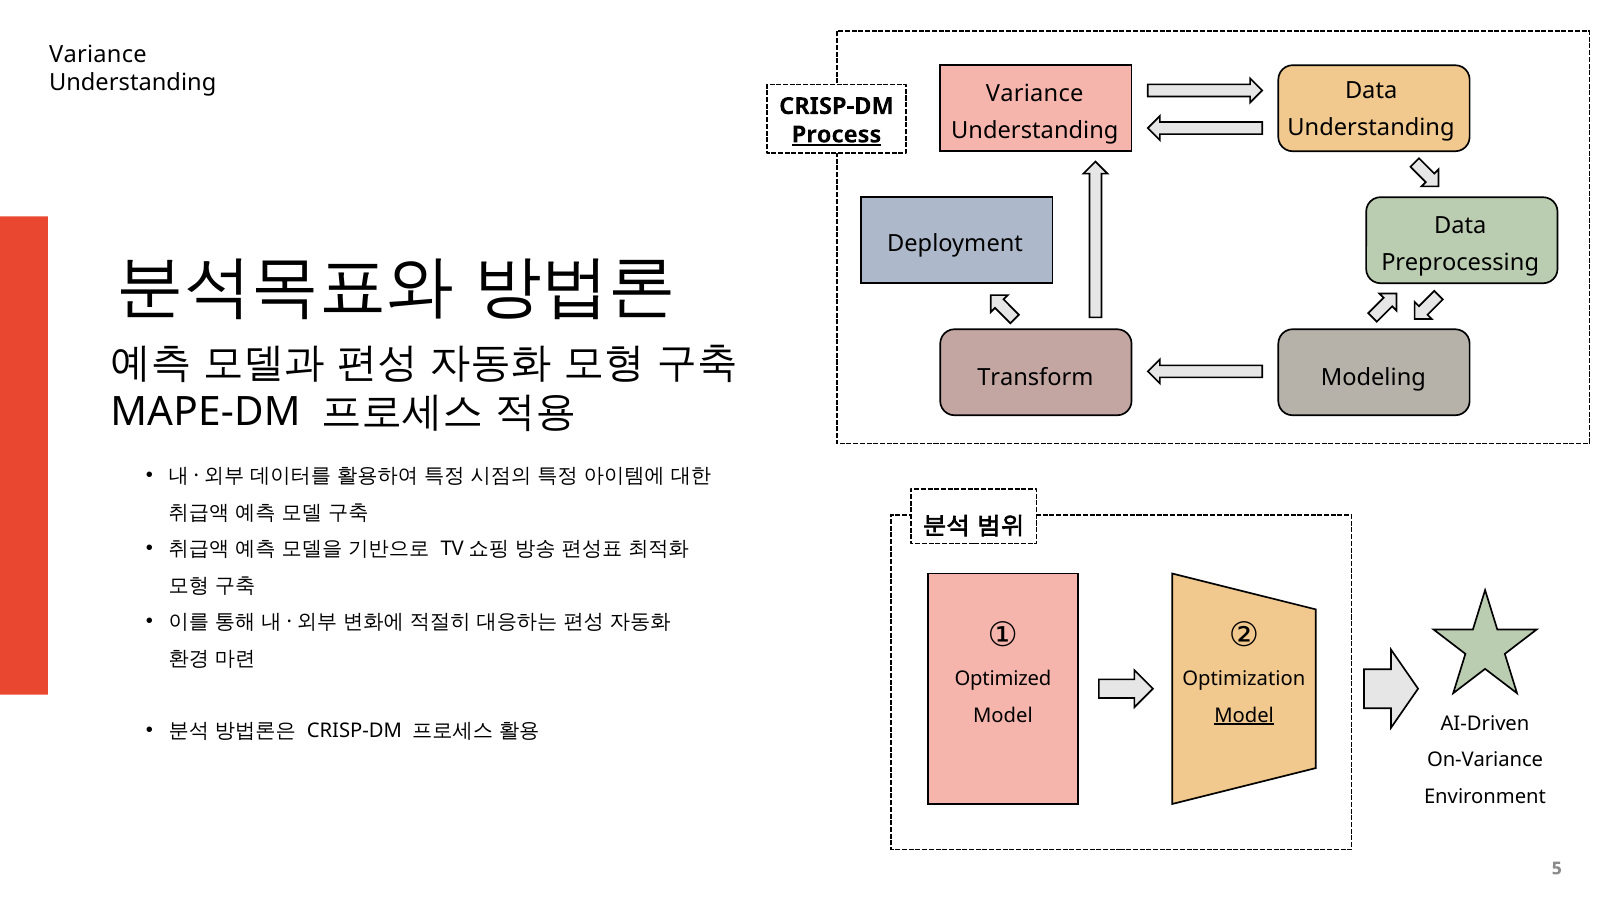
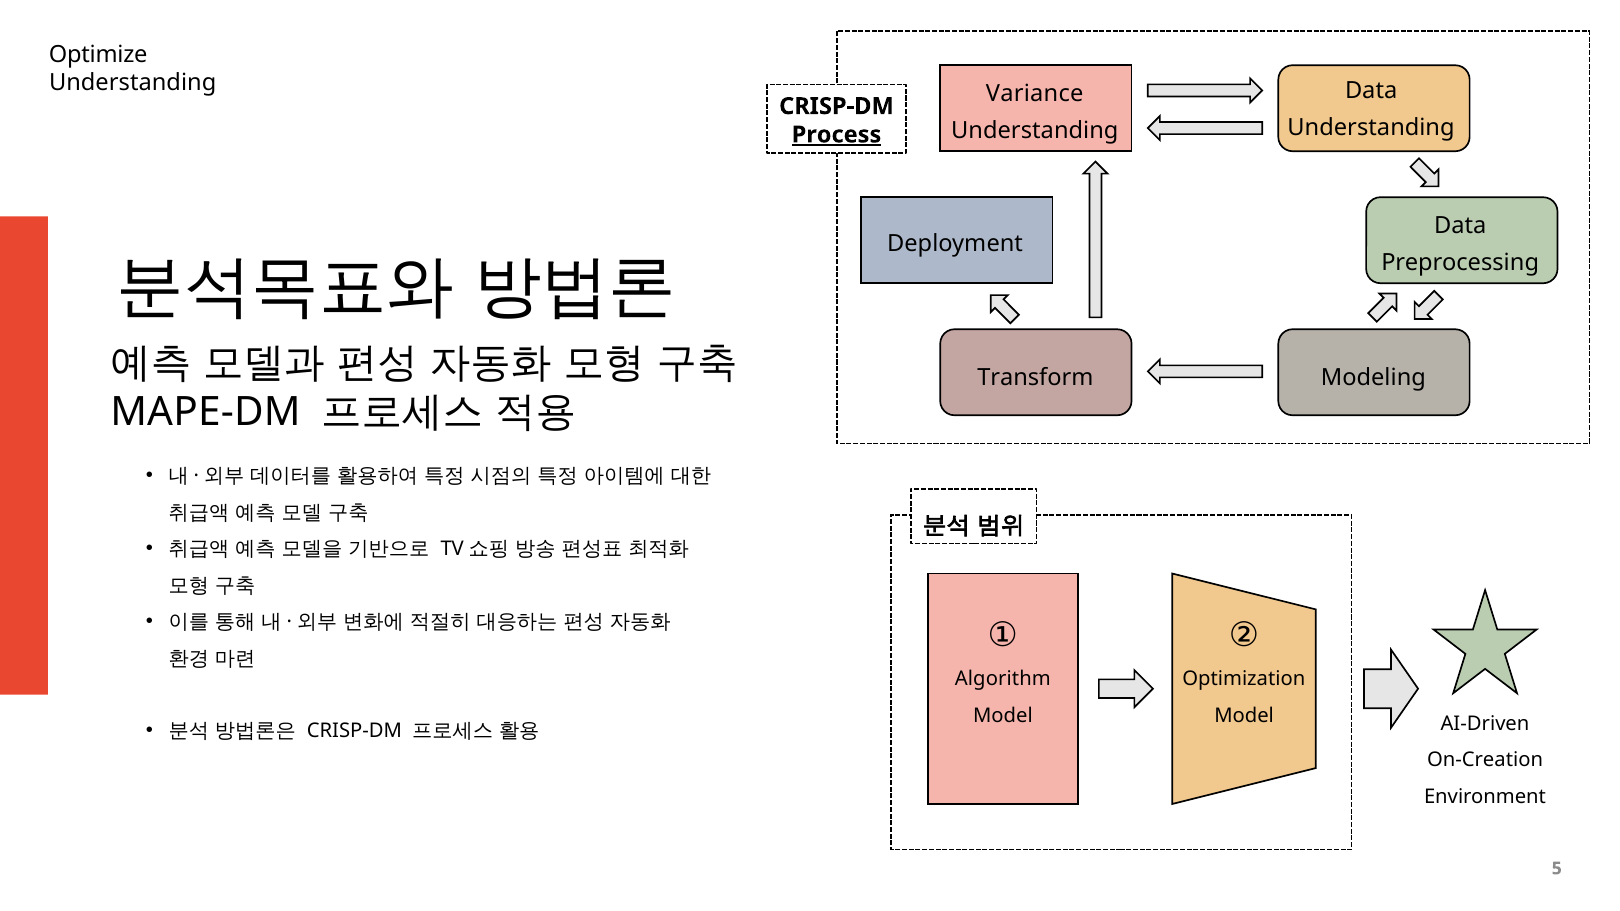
Variance: Variance -> Optimize (98, 55)
Optimized: Optimized -> Algorithm (1003, 679)
Model underline: present -> none (1244, 716)
On-Variance: On-Variance -> On-Creation (1485, 760)
